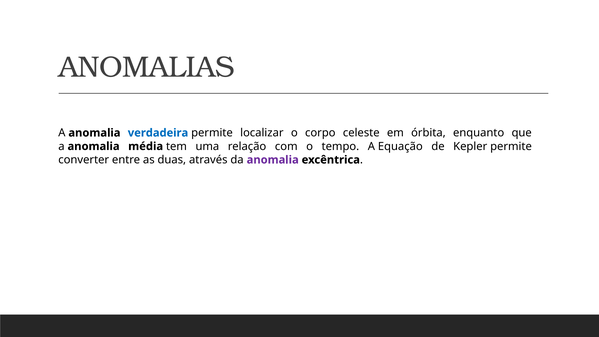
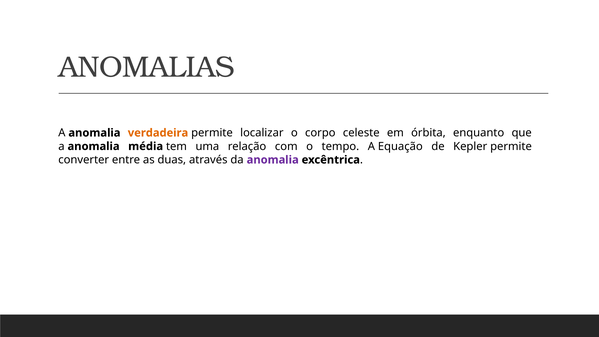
verdadeira colour: blue -> orange (158, 133)
